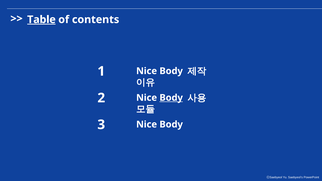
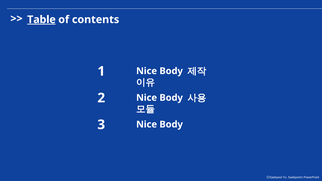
Body underline: present -> none (171, 98)
